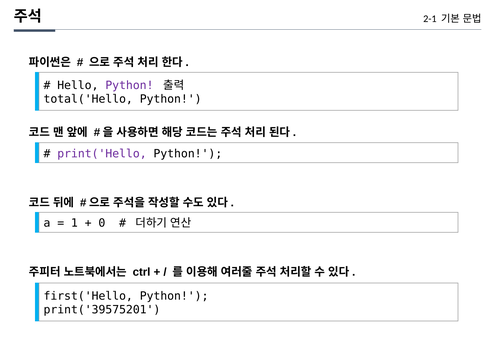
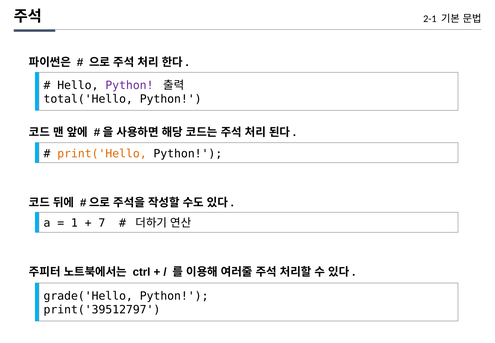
print('Hello colour: purple -> orange (102, 153)
0: 0 -> 7 (102, 223)
first('Hello: first('Hello -> grade('Hello (88, 296)
print('39575201: print('39575201 -> print('39512797 (102, 309)
